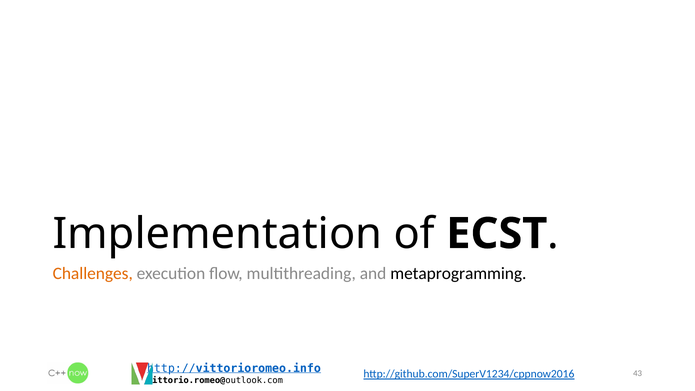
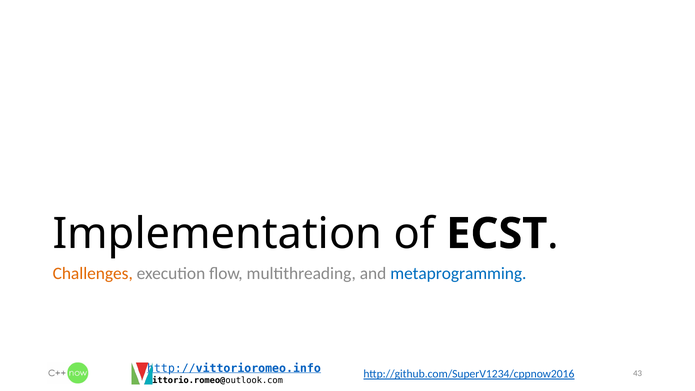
metaprogramming colour: black -> blue (458, 274)
